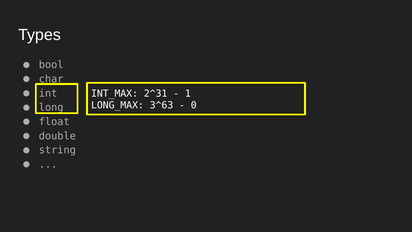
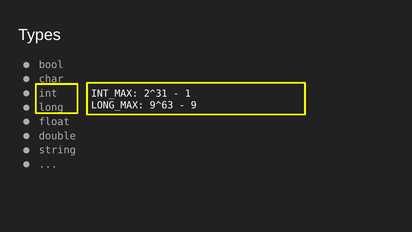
3^63: 3^63 -> 9^63 (161, 105)
0: 0 -> 9 (194, 105)
